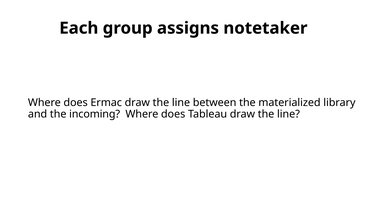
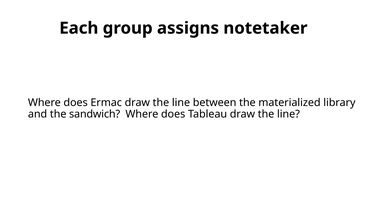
incoming: incoming -> sandwich (95, 114)
